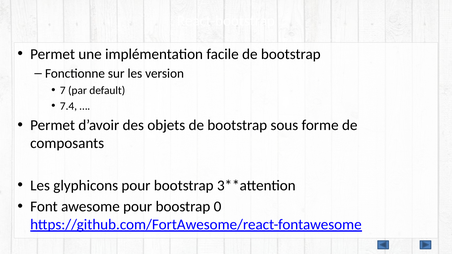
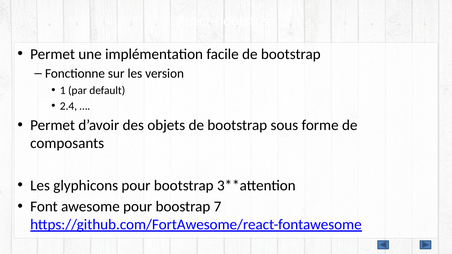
7: 7 -> 1 (63, 90)
7.4: 7.4 -> 2.4 (68, 106)
0: 0 -> 7 (218, 207)
